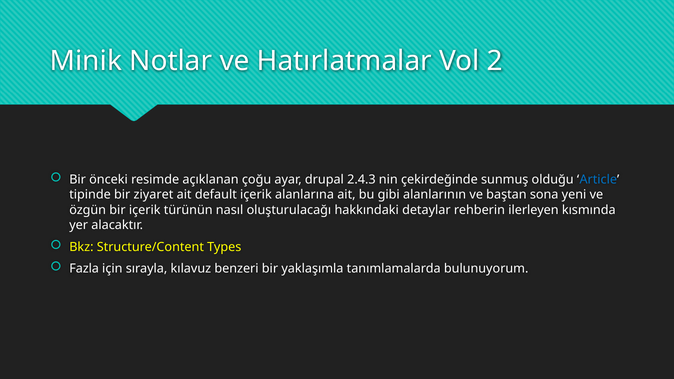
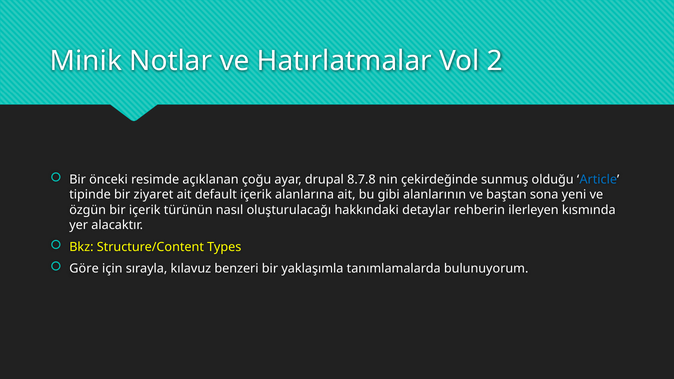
2.4.3: 2.4.3 -> 8.7.8 (361, 180)
Fazla: Fazla -> Göre (84, 269)
